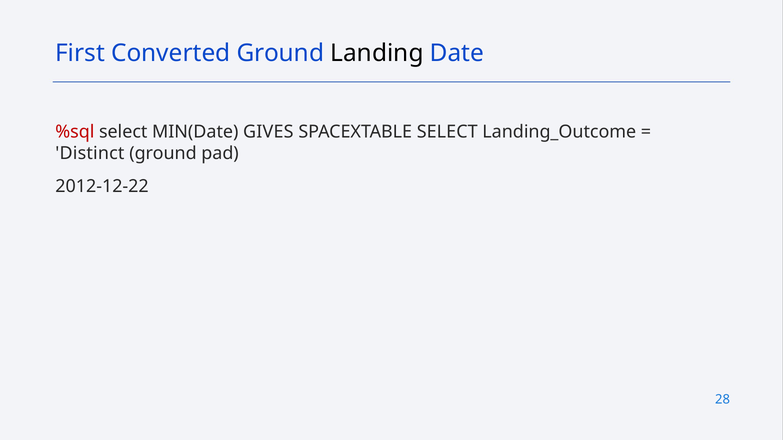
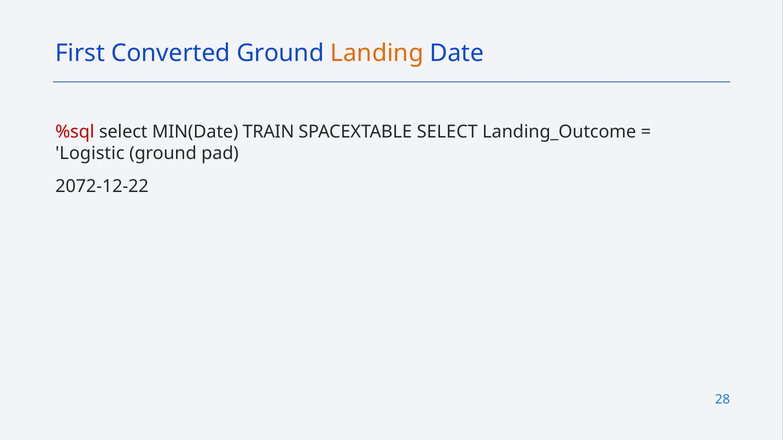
Landing colour: black -> orange (377, 53)
GIVES: GIVES -> TRAIN (268, 132)
Distinct: Distinct -> Logistic (90, 154)
2012-12-22: 2012-12-22 -> 2072-12-22 (102, 187)
